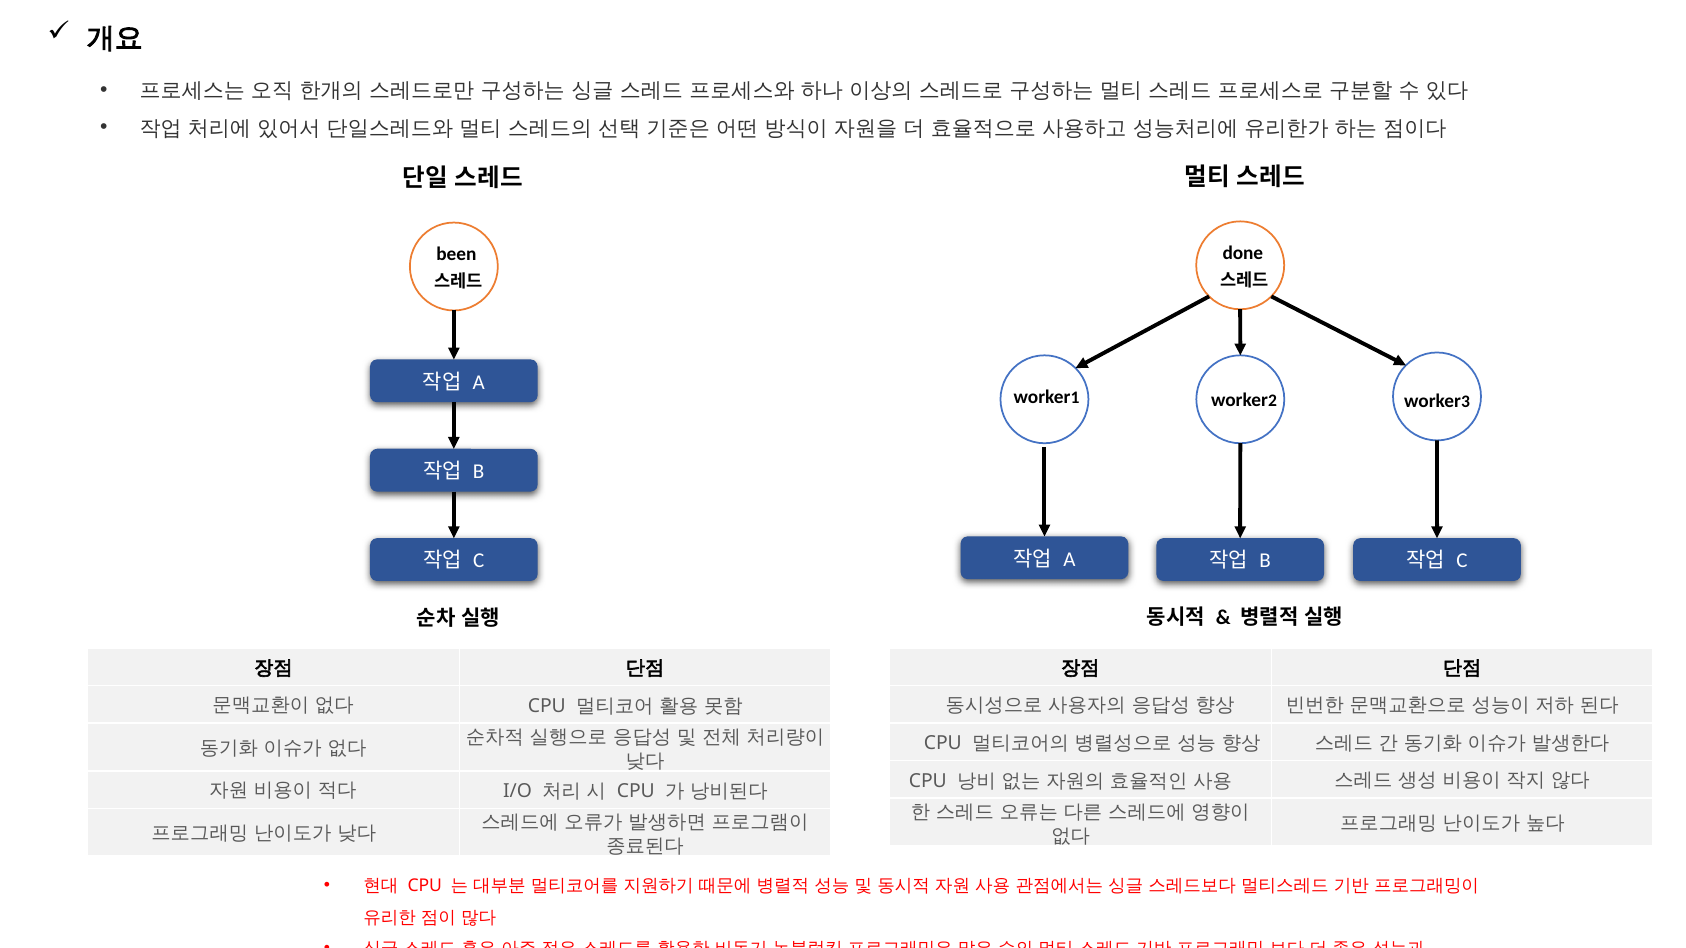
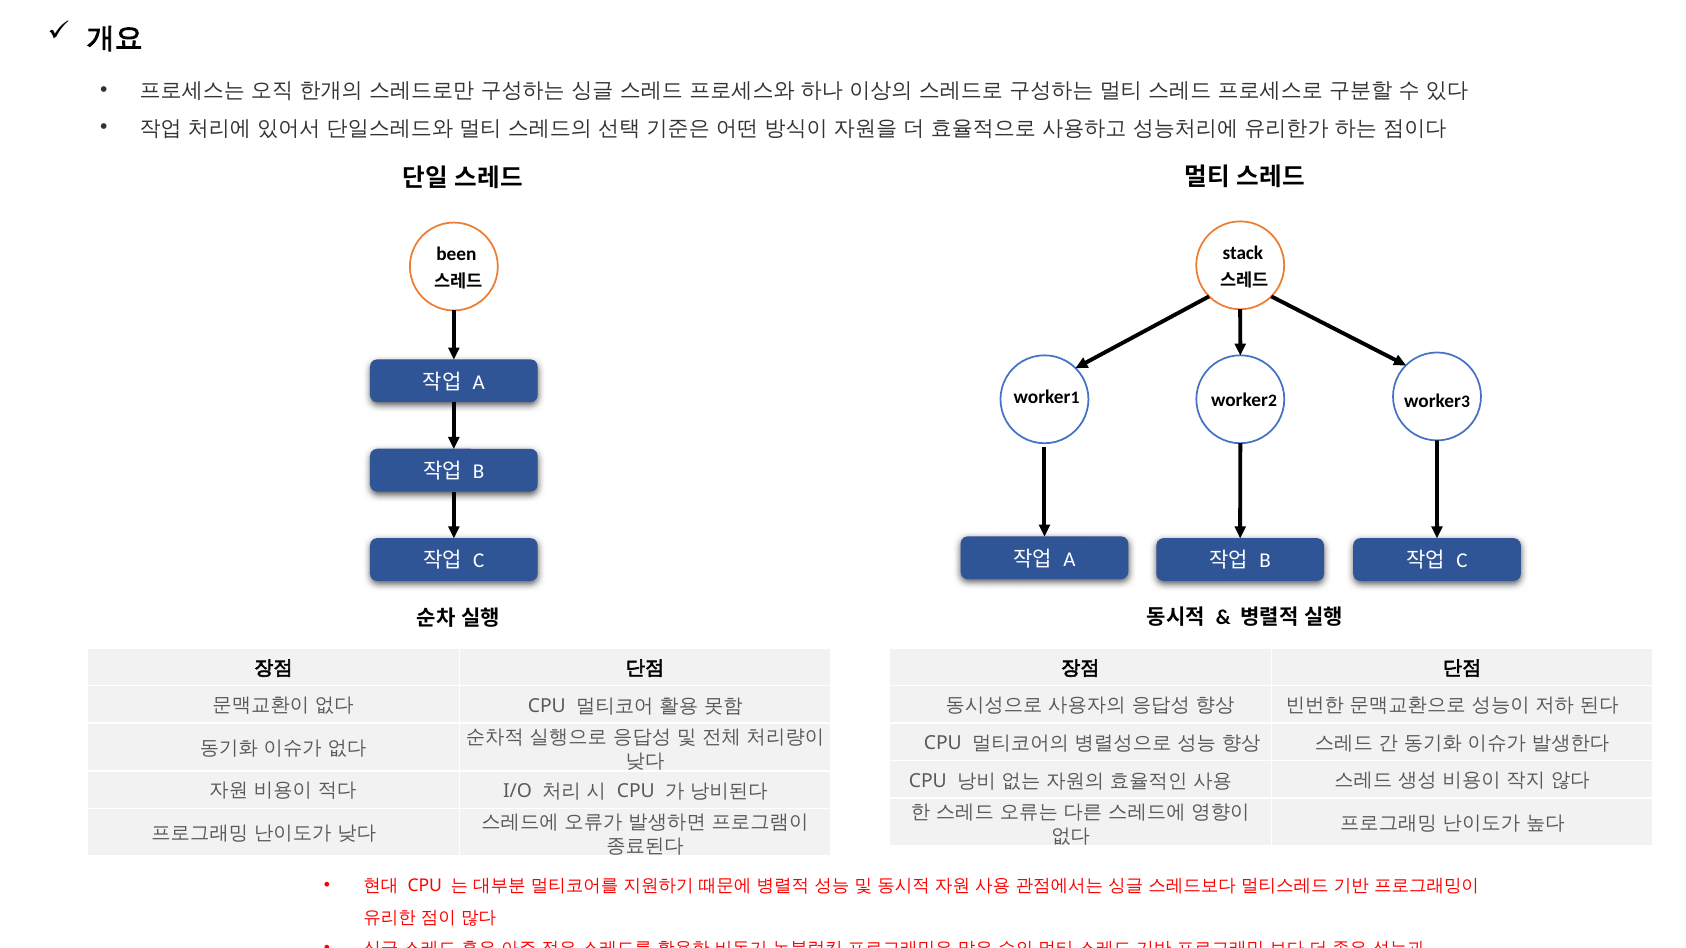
done: done -> stack (1243, 253)
